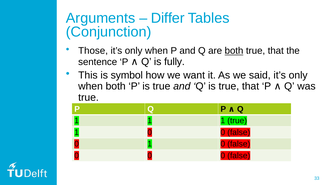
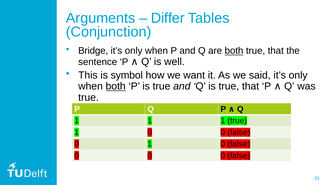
Those: Those -> Bridge (93, 51)
fully: fully -> well (173, 62)
both underline: none -> present (116, 86)
